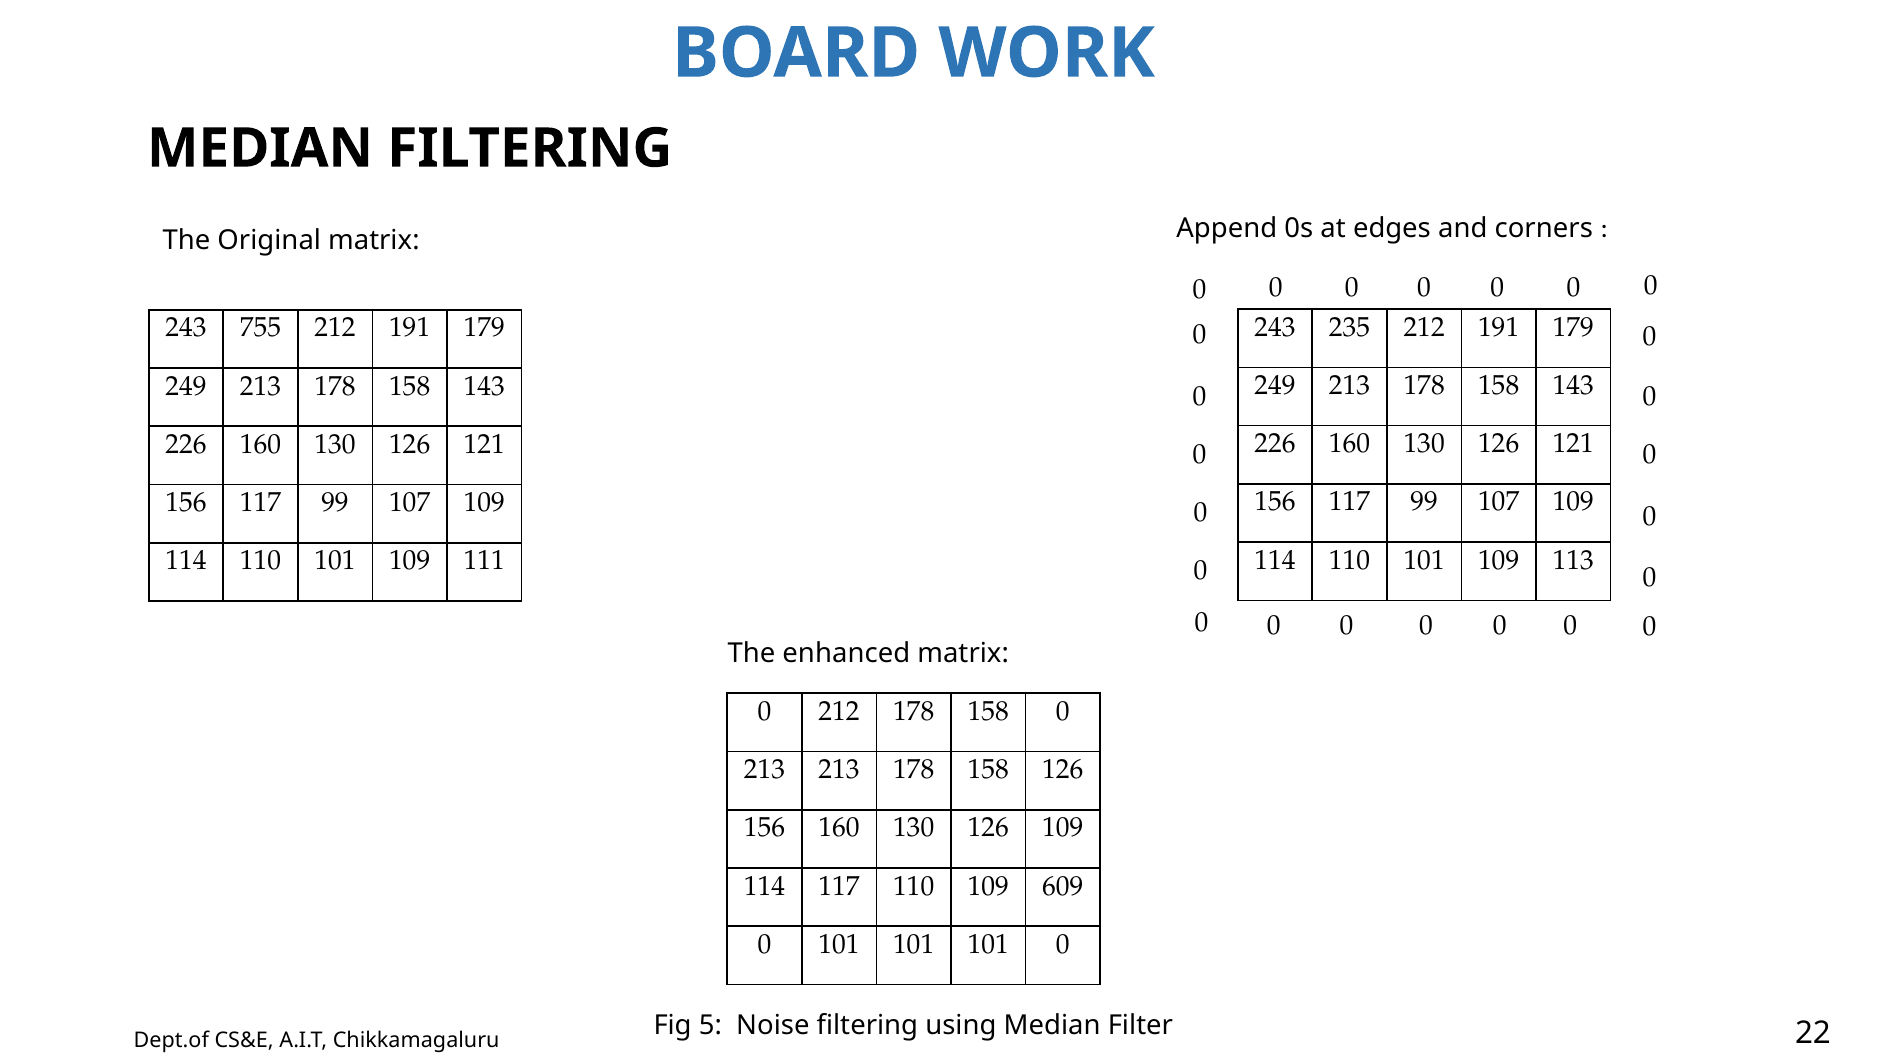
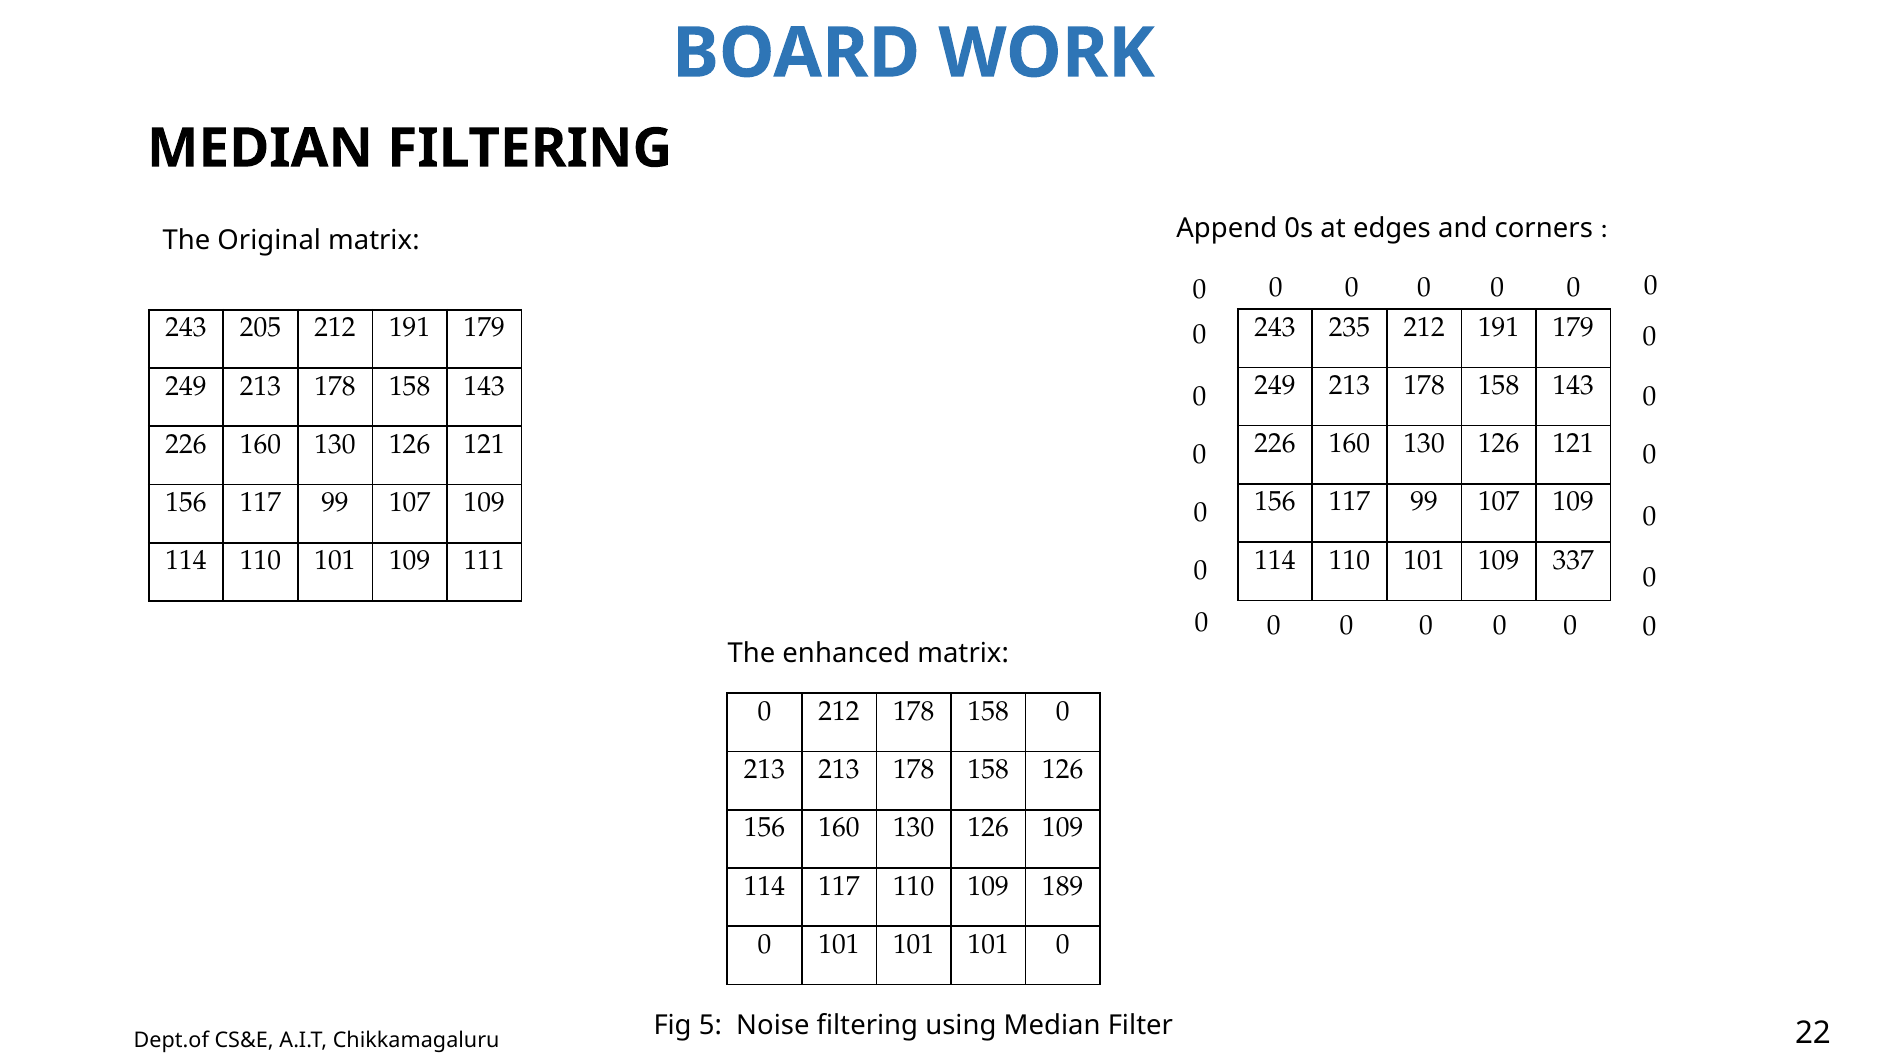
755: 755 -> 205 (261, 328)
113: 113 -> 337 (1573, 560)
609: 609 -> 189 (1063, 886)
